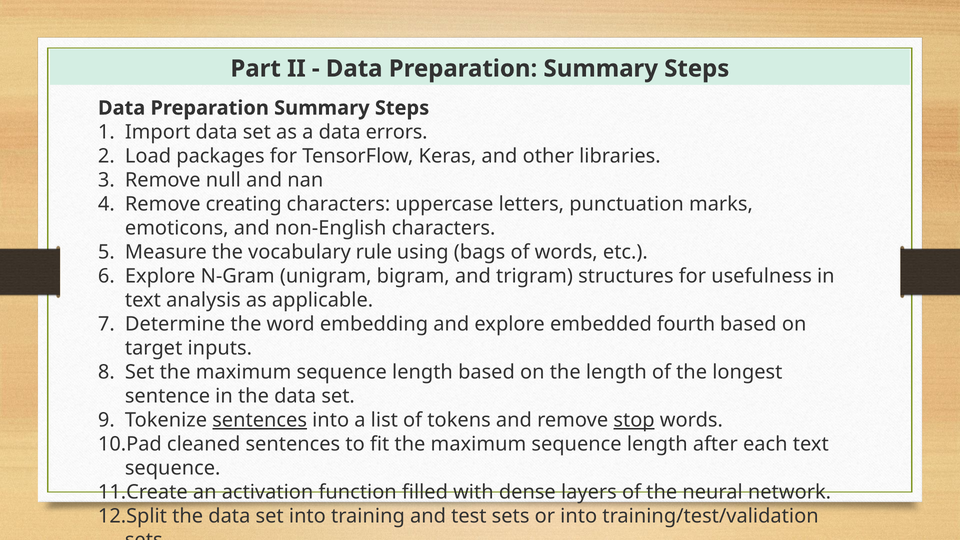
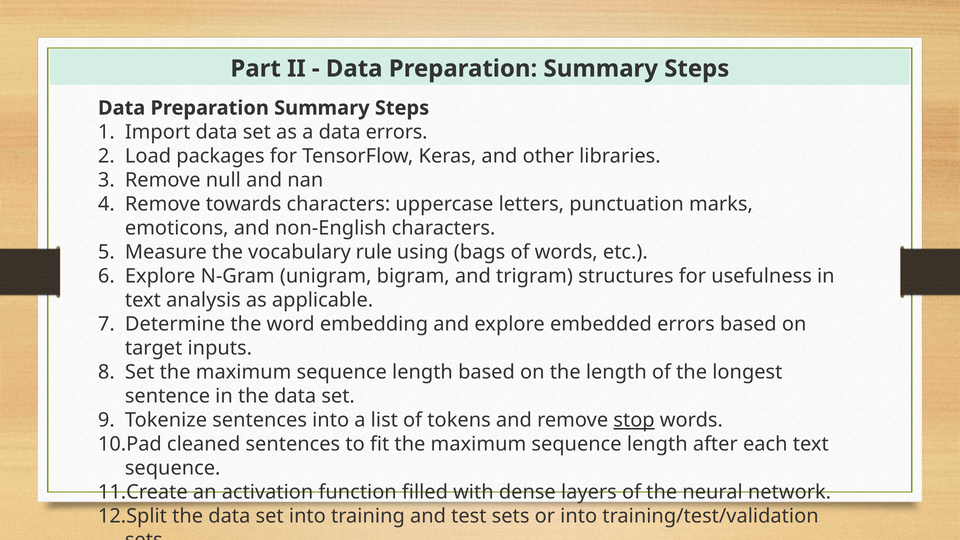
creating: creating -> towards (244, 204)
embedded fourth: fourth -> errors (686, 324)
sentences underline: present -> none (260, 420)
